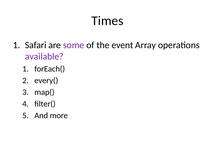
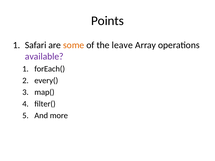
Times: Times -> Points (108, 21)
some colour: purple -> orange (74, 45)
event: event -> leave (122, 45)
